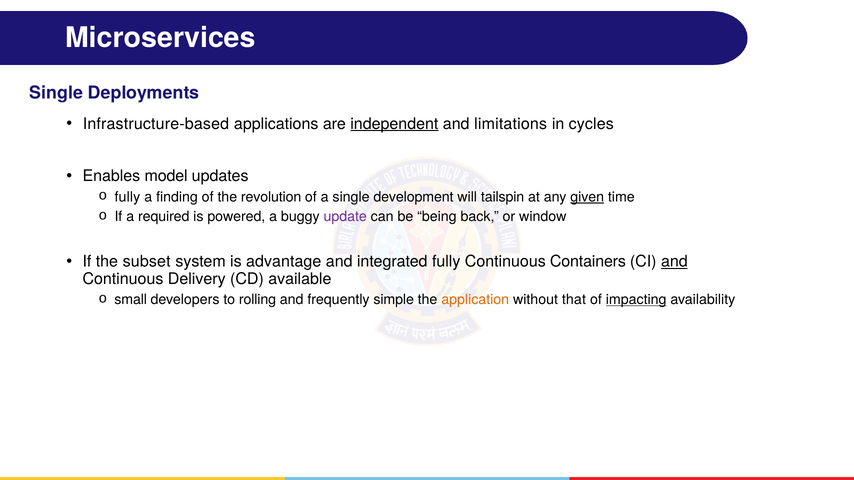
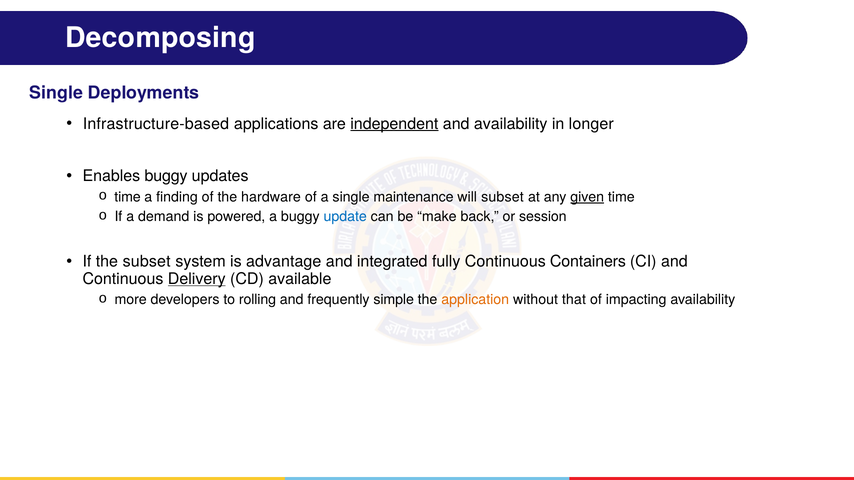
Microservices: Microservices -> Decomposing (160, 38)
and limitations: limitations -> availability (511, 124)
cycles: cycles -> longer (591, 124)
Enables model: model -> buggy (166, 176)
fully: fully -> time (128, 197)
revolution: revolution -> hardware (271, 197)
development: development -> maintenance (413, 197)
will tailspin: tailspin -> subset (502, 197)
required: required -> demand (164, 217)
update colour: purple -> blue (345, 217)
being: being -> make (437, 217)
window: window -> session (543, 217)
and underline: present -> none (674, 262)
Delivery underline: none -> present (197, 279)
small: small -> more (131, 300)
impacting underline: present -> none (636, 300)
